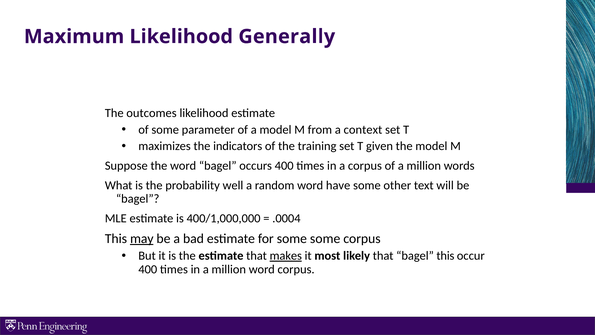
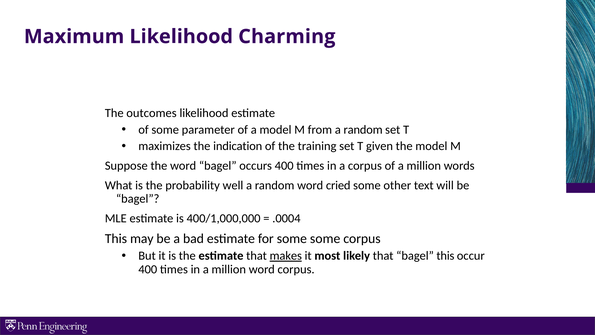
Generally: Generally -> Charming (287, 37)
from a context: context -> random (363, 129)
indicators: indicators -> indication (238, 146)
have: have -> cried (338, 185)
may underline: present -> none (142, 238)
